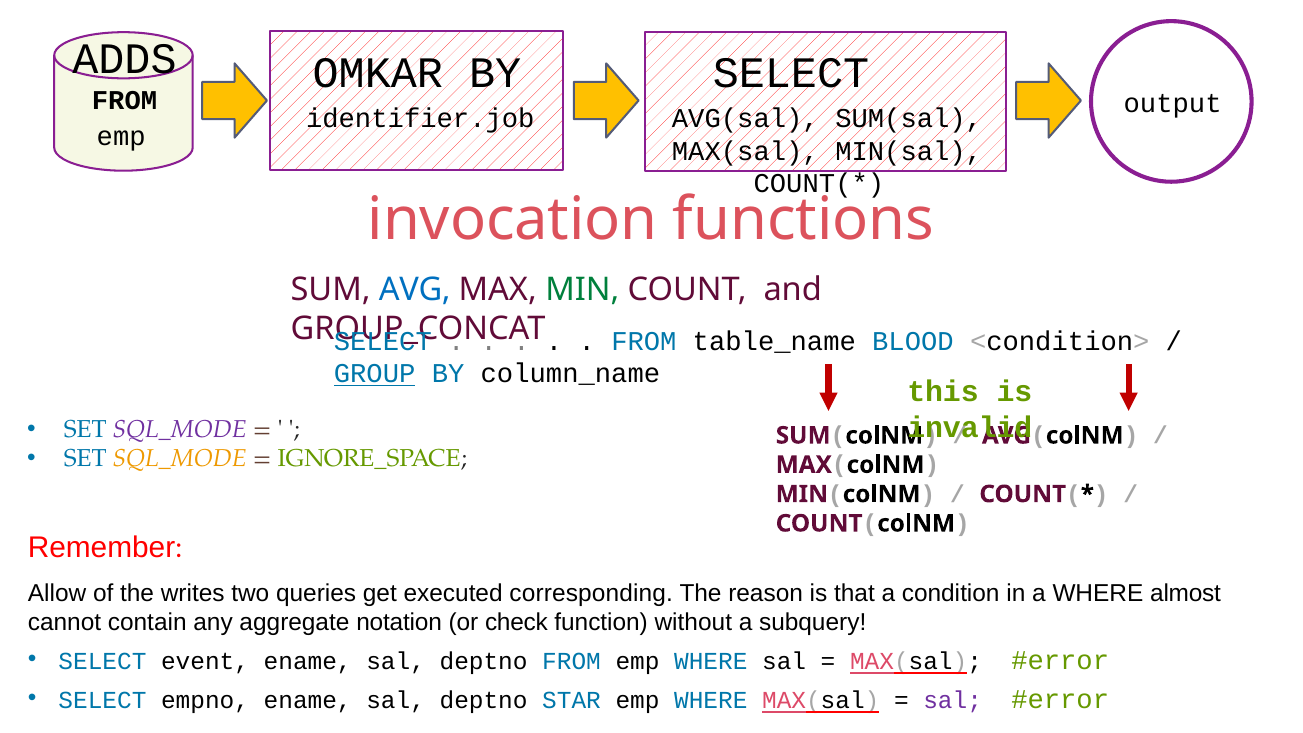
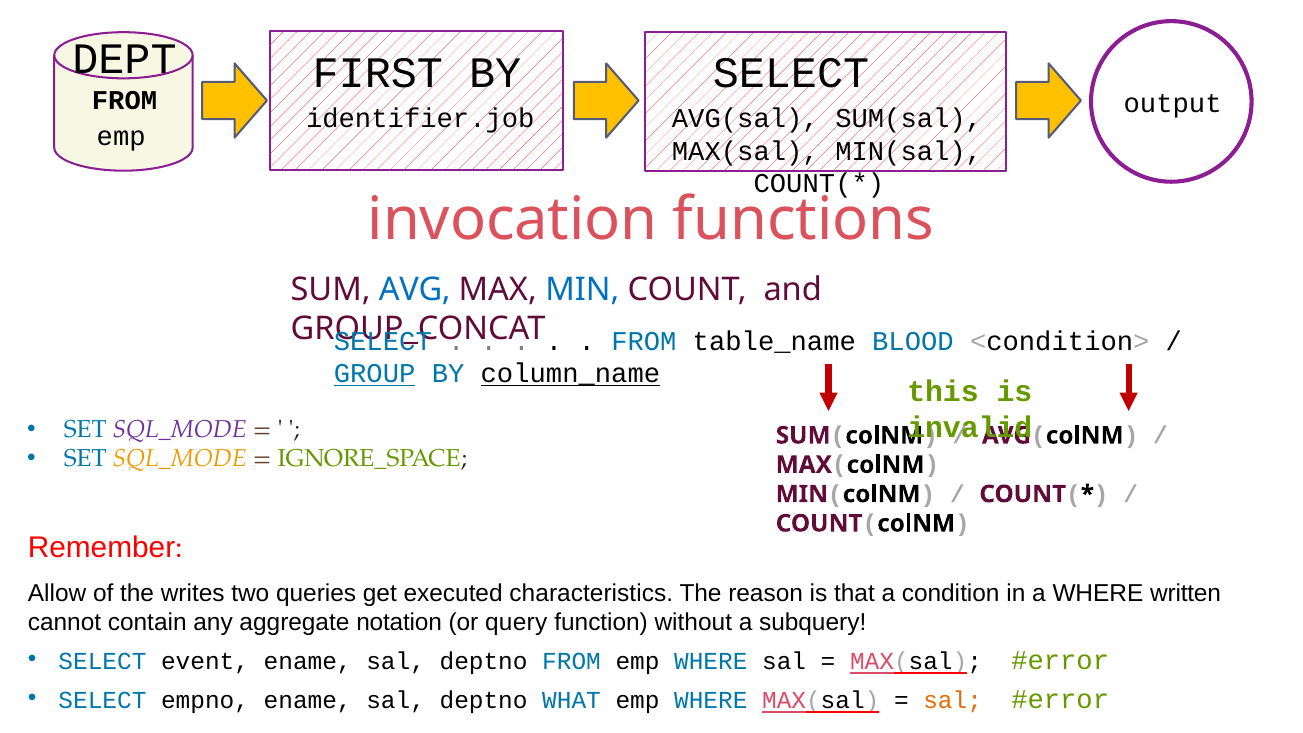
ADDS: ADDS -> DEPT (124, 59)
OMKAR: OMKAR -> FIRST (378, 74)
MIN colour: green -> blue (582, 290)
column_name underline: none -> present (570, 374)
corresponding: corresponding -> characteristics (591, 593)
almost: almost -> written (1186, 593)
check: check -> query (516, 622)
STAR: STAR -> WHAT (572, 700)
sal colour: purple -> orange (953, 700)
